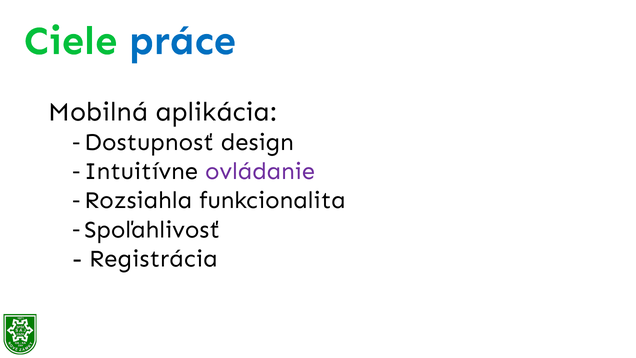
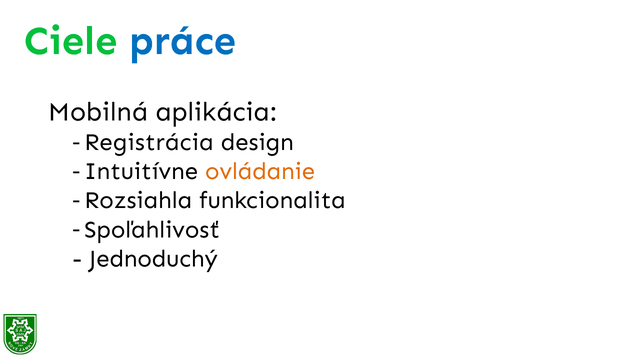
Dostupnosť: Dostupnosť -> Registrácia (149, 142)
ovládanie colour: purple -> orange (260, 171)
Registrácia: Registrácia -> Jednoduchý (153, 259)
